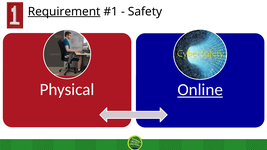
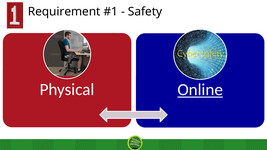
Requirement underline: present -> none (64, 12)
